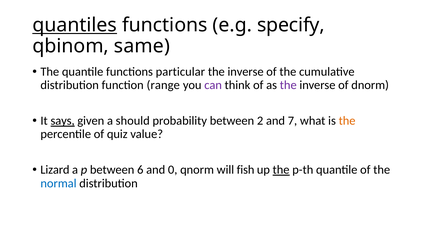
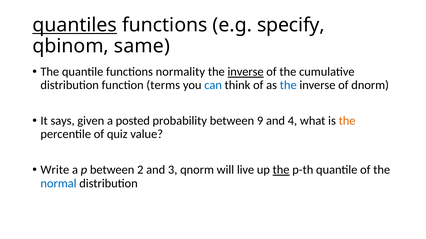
particular: particular -> normality (180, 72)
inverse underline: none -> present (246, 72)
range: range -> terms (163, 85)
can colour: purple -> blue (213, 85)
the colour: purple -> blue (288, 85)
says underline: present -> none (63, 121)
should: should -> posted (133, 121)
2: 2 -> 9 (260, 121)
7: 7 -> 4 (292, 121)
Lizard: Lizard -> Write (55, 170)
6: 6 -> 2 (140, 170)
0: 0 -> 3 (173, 170)
fish: fish -> live (246, 170)
